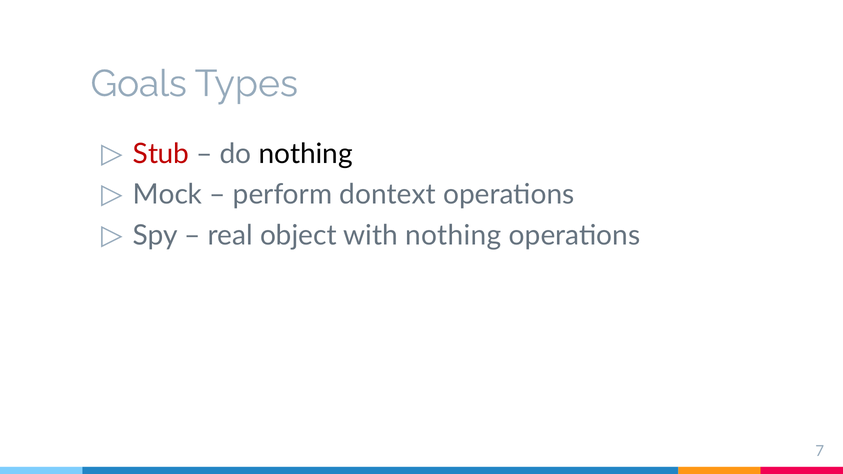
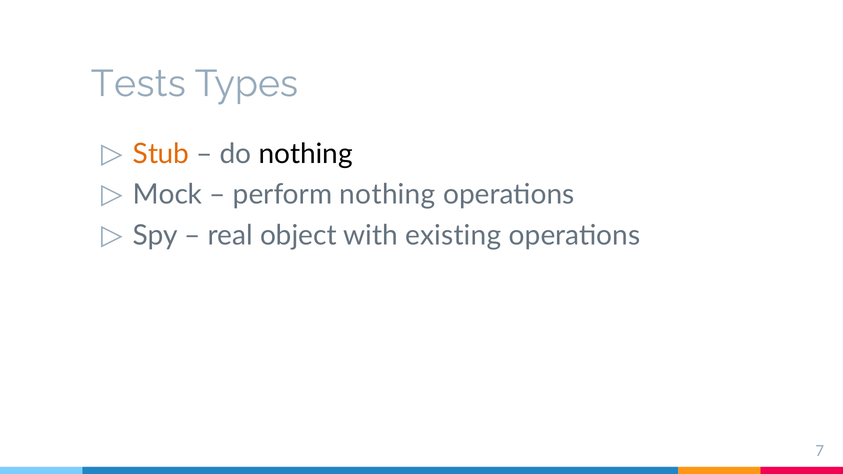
Goals: Goals -> Tests (138, 84)
Stub colour: red -> orange (161, 154)
perform dontext: dontext -> nothing (388, 195)
with nothing: nothing -> existing (453, 235)
